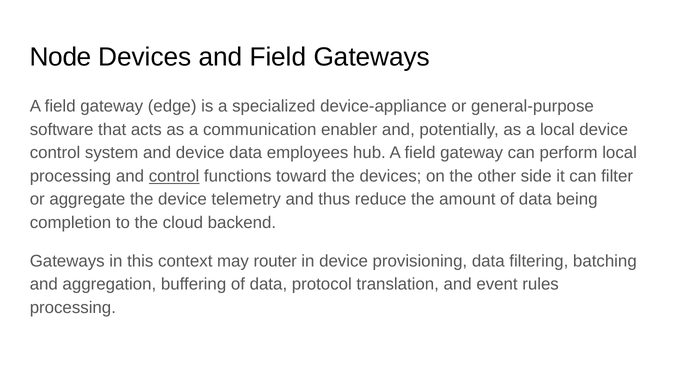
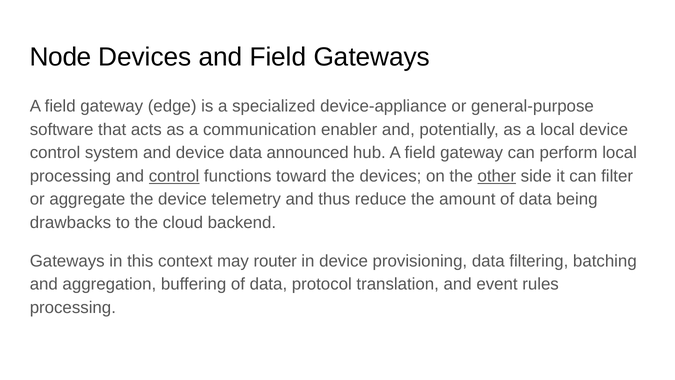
employees: employees -> announced (308, 153)
other underline: none -> present (497, 176)
completion: completion -> drawbacks (70, 223)
